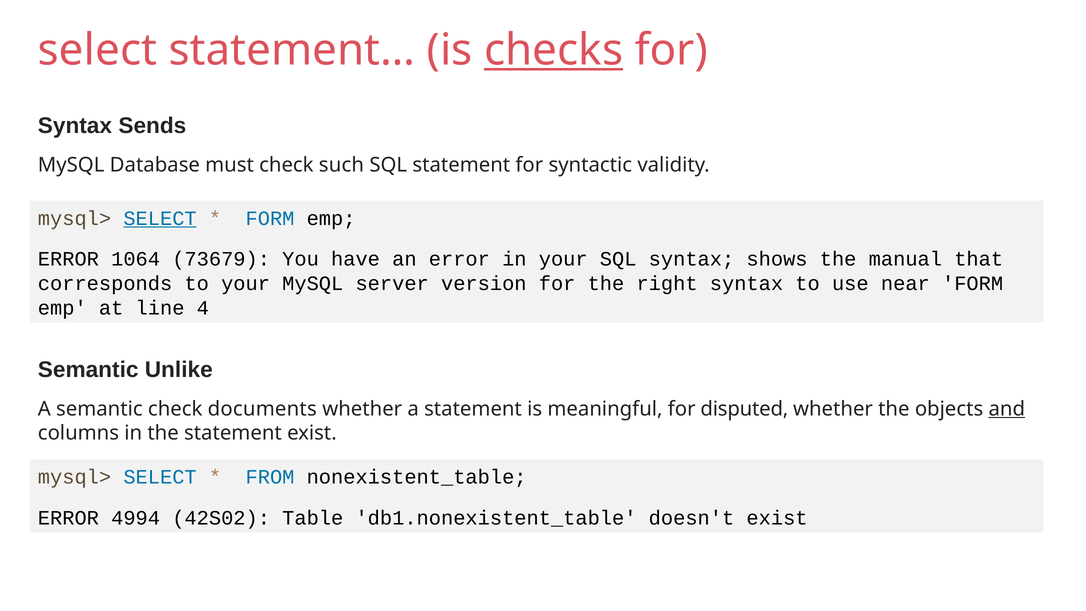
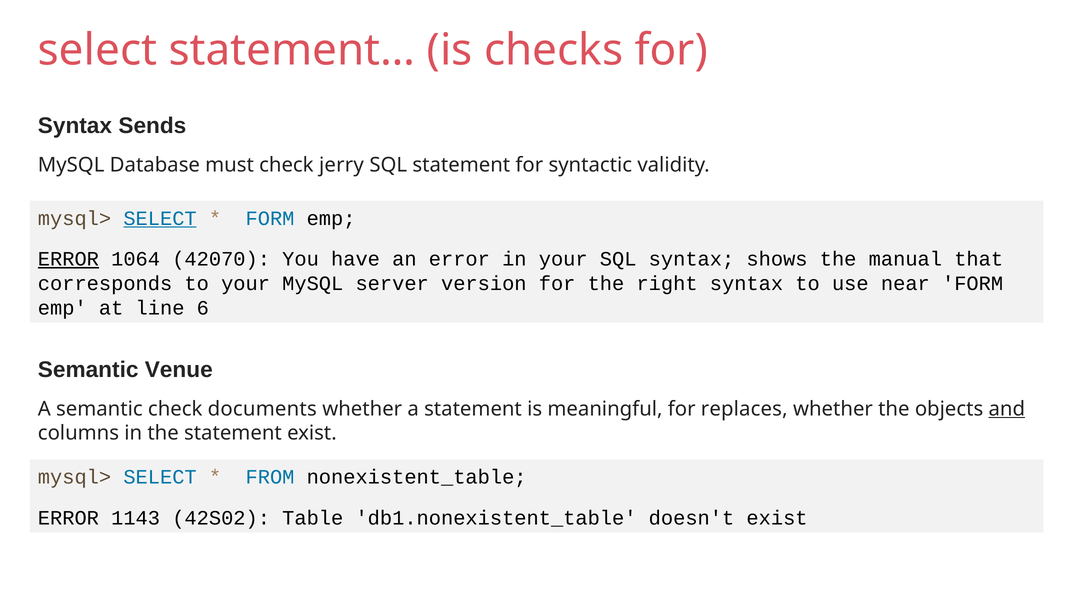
checks underline: present -> none (554, 50)
such: such -> jerry (341, 165)
ERROR underline: none -> present (68, 259)
73679: 73679 -> 42070 (221, 259)
4: 4 -> 6 (203, 308)
Unlike: Unlike -> Venue (179, 370)
disputed: disputed -> replaces (744, 409)
4994: 4994 -> 1143 (136, 518)
